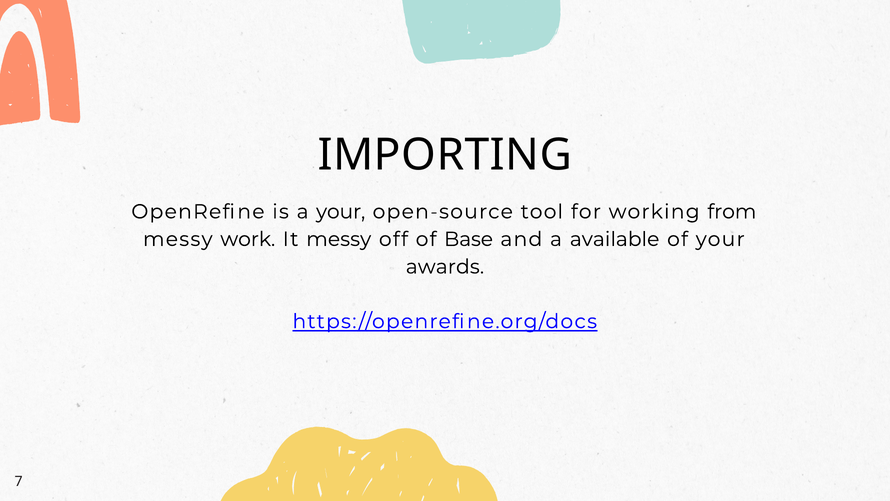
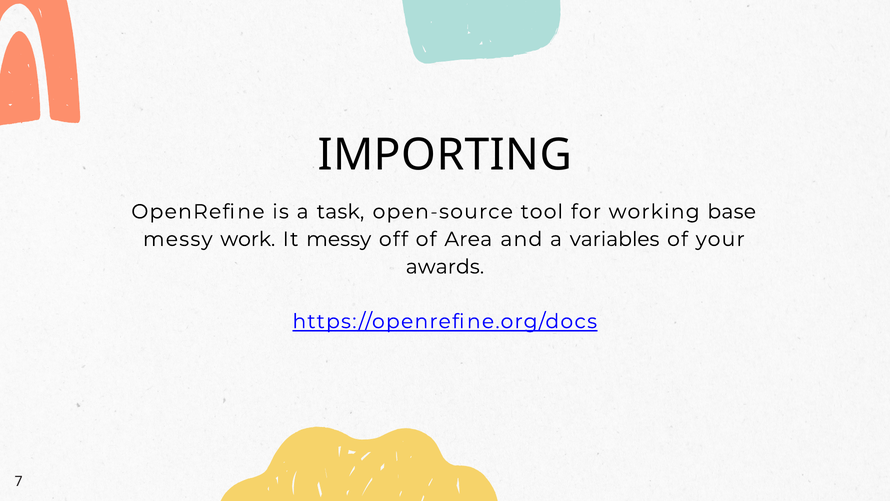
a your: your -> task (340, 212)
from: from -> base (732, 212)
Base: Base -> Area (468, 239)
available: available -> variables (615, 239)
